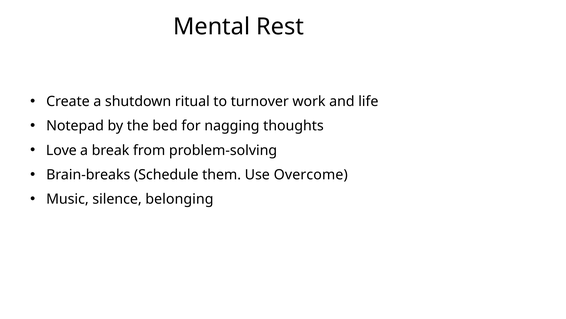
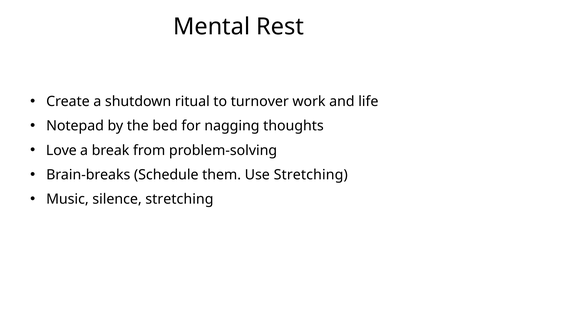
Use Overcome: Overcome -> Stretching (311, 174)
silence belonging: belonging -> stretching (179, 199)
